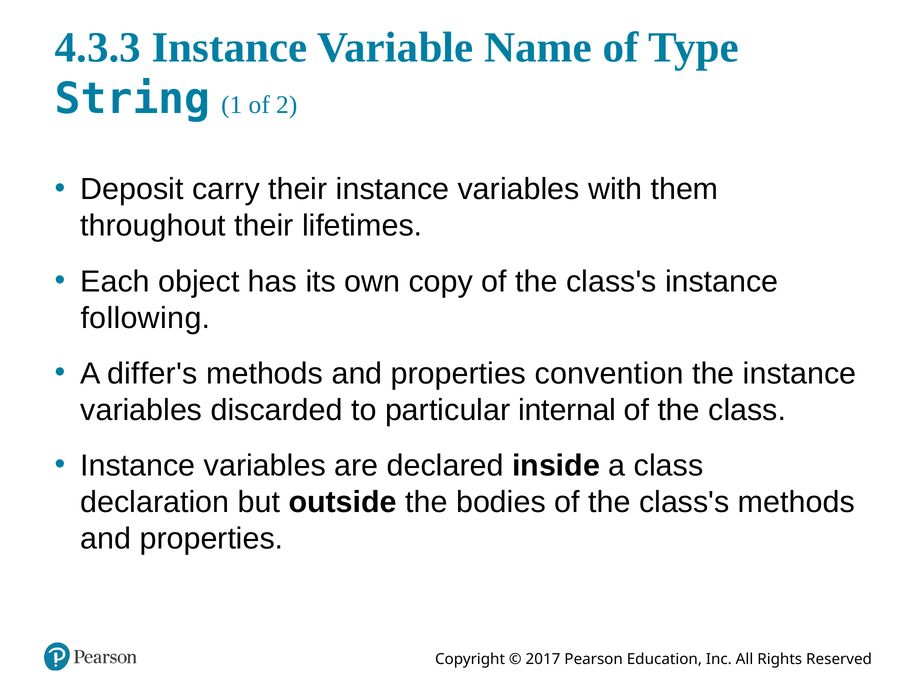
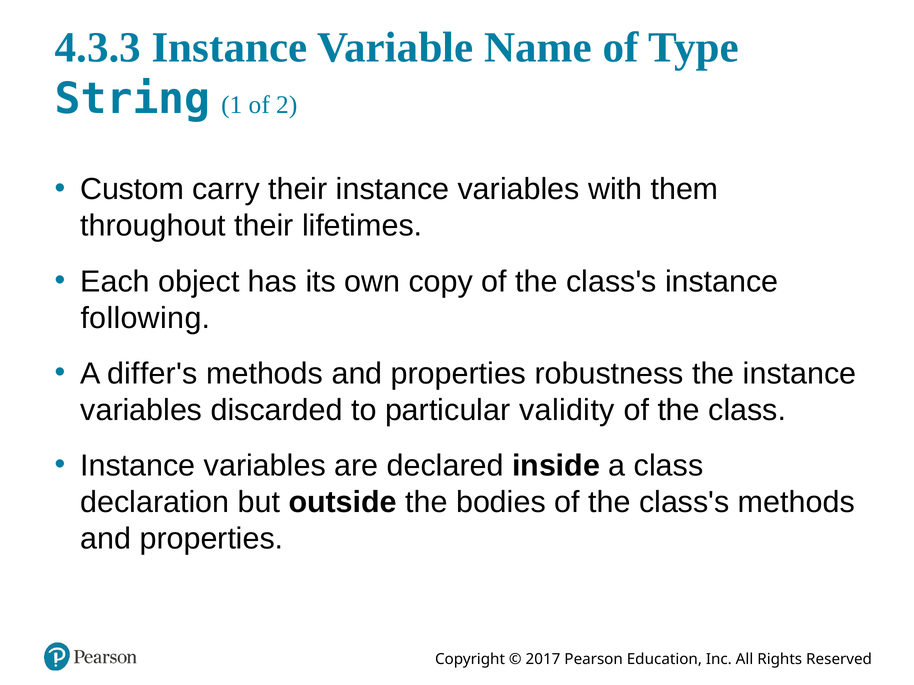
Deposit: Deposit -> Custom (132, 190)
convention: convention -> robustness (609, 374)
internal: internal -> validity (567, 410)
